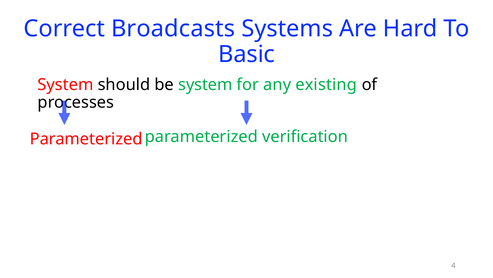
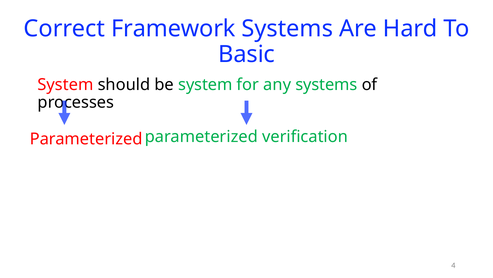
Broadcasts: Broadcasts -> Framework (173, 29)
any existing: existing -> systems (326, 84)
